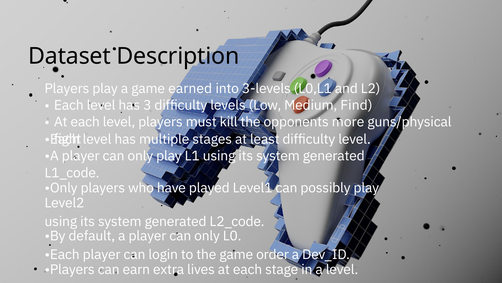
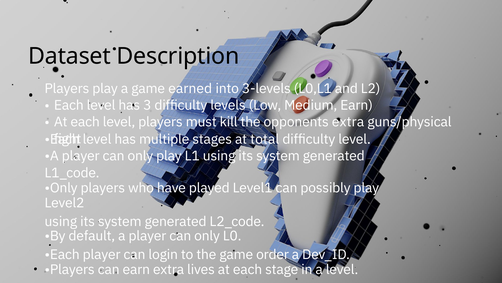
Medium Find: Find -> Earn (357, 105)
opponents more: more -> extra (348, 122)
least: least -> total (265, 139)
